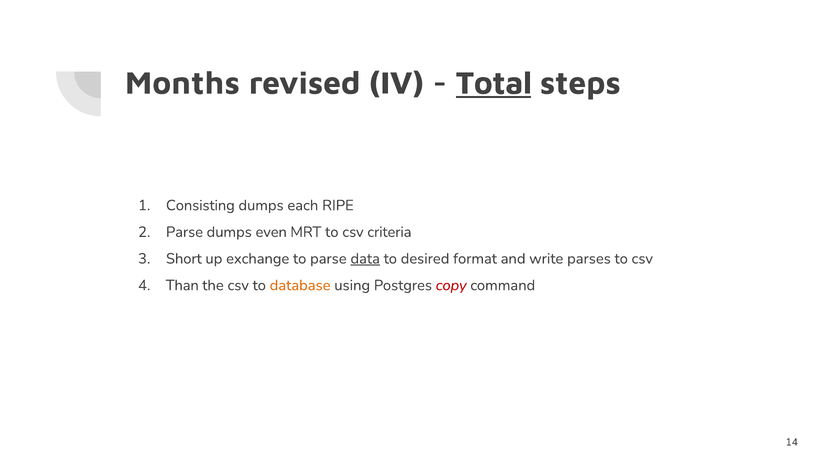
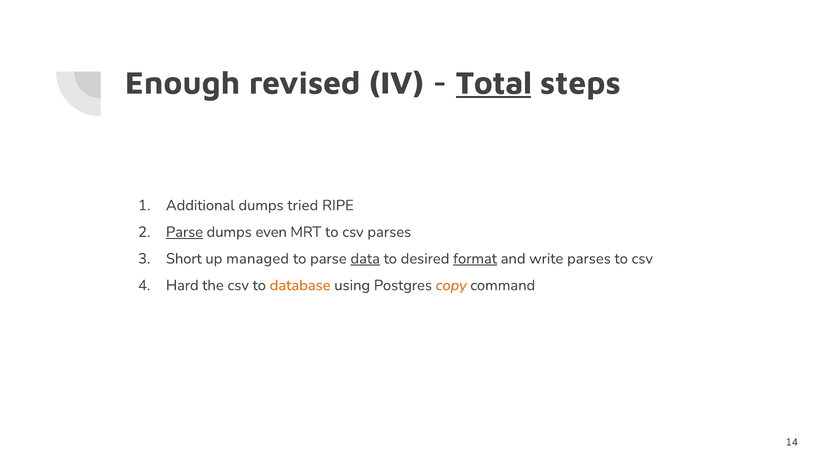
Months: Months -> Enough (183, 83)
Consisting: Consisting -> Additional (200, 205)
each: each -> tried (303, 205)
Parse underline: none -> present (184, 232)
csv criteria: criteria -> parses (389, 232)
exchange: exchange -> managed (258, 258)
format underline: none -> present (475, 258)
Than: Than -> Hard (182, 285)
copy colour: red -> orange (451, 285)
